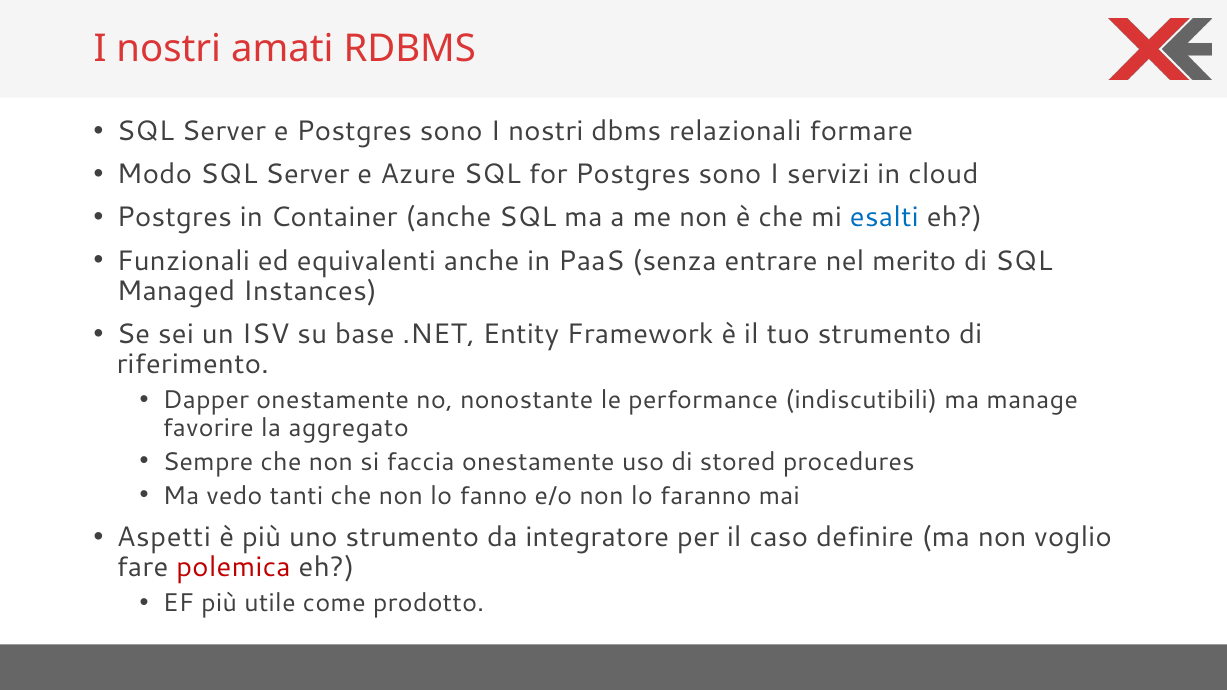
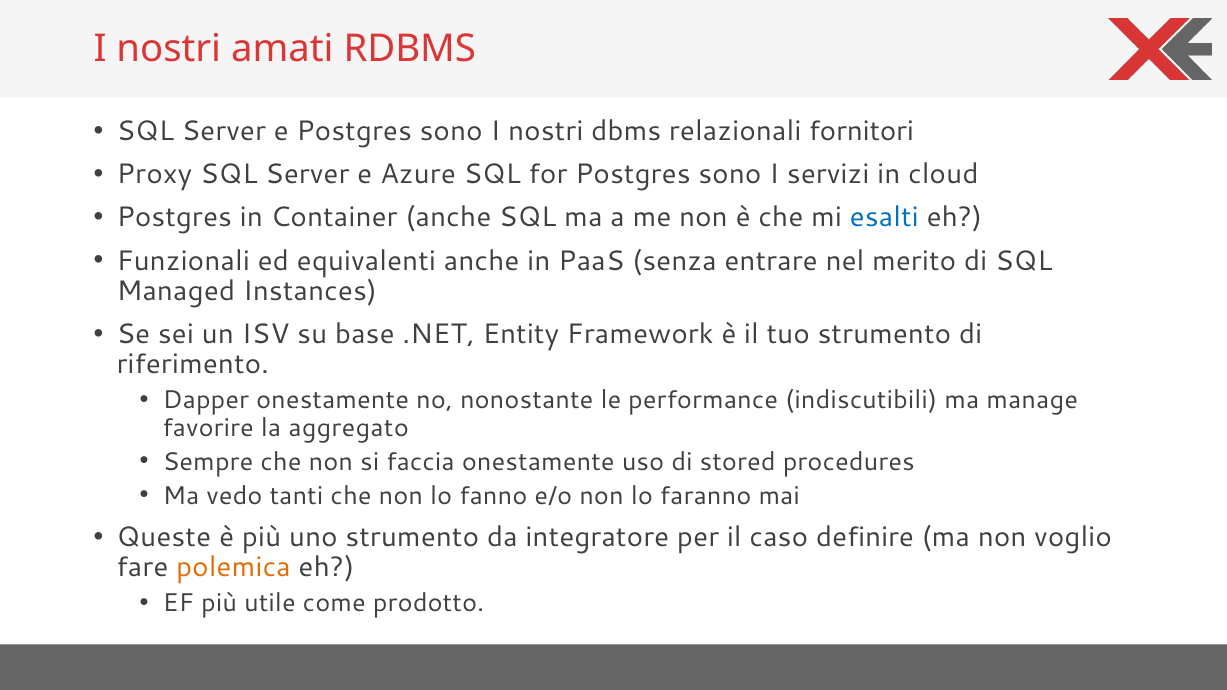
formare: formare -> fornitori (861, 131)
Modo: Modo -> Proxy (154, 175)
Aspetti: Aspetti -> Queste (164, 537)
polemica colour: red -> orange (233, 568)
